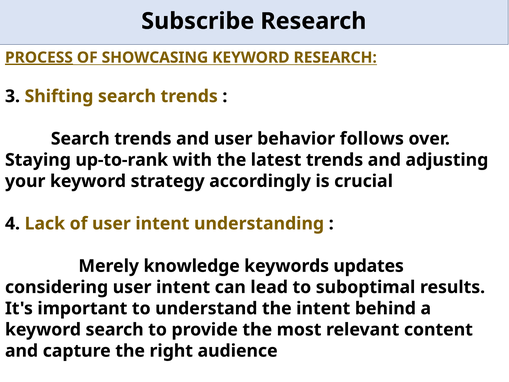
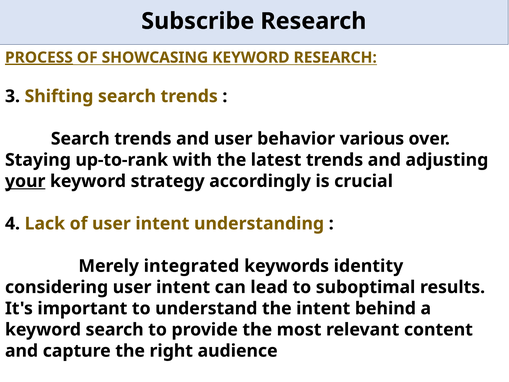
follows: follows -> various (372, 139)
your underline: none -> present (25, 181)
knowledge: knowledge -> integrated (191, 266)
updates: updates -> identity (368, 266)
